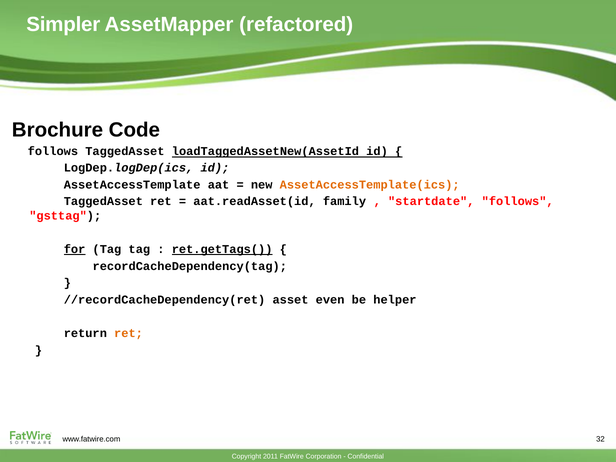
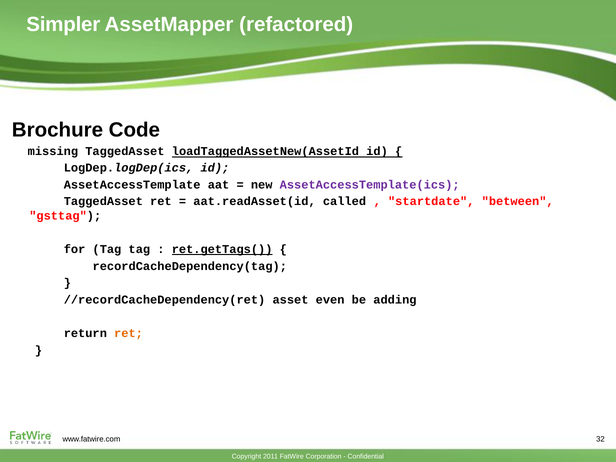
follows: follows -> missing (53, 151)
AssetAccessTemplate(ics colour: orange -> purple (370, 185)
family: family -> called (344, 201)
startdate follows: follows -> between (518, 201)
for underline: present -> none (75, 249)
helper: helper -> adding (395, 300)
